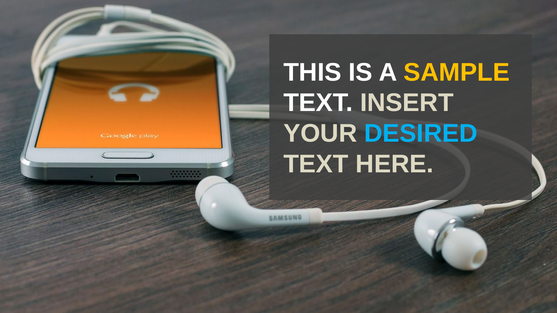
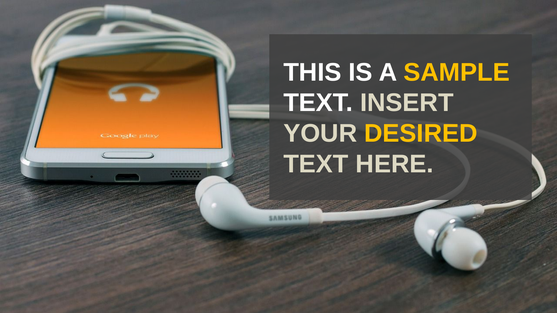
DESIRED colour: light blue -> yellow (421, 134)
